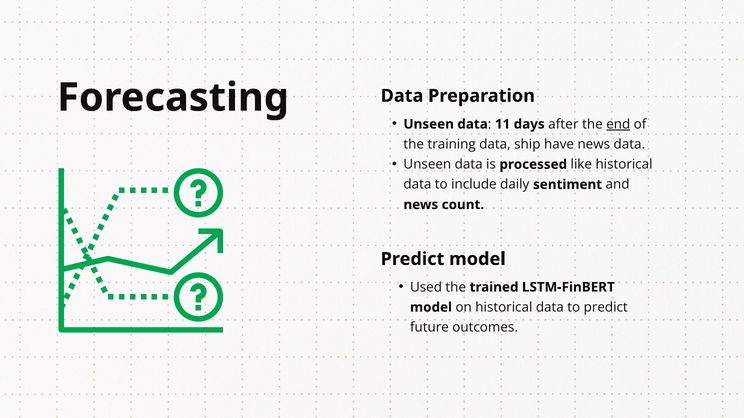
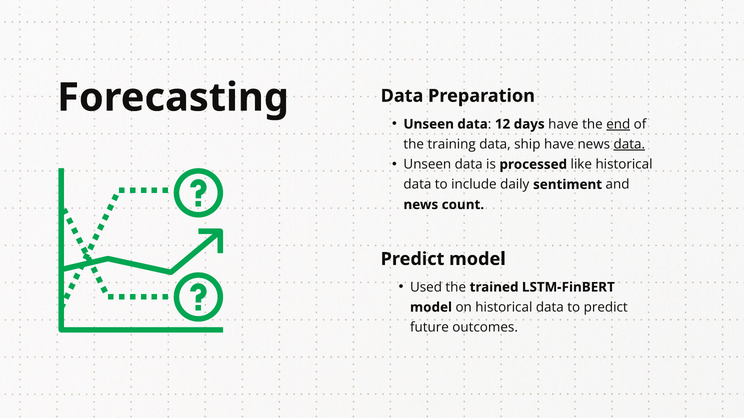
11: 11 -> 12 (503, 124)
days after: after -> have (563, 124)
data underline: none -> present (629, 144)
